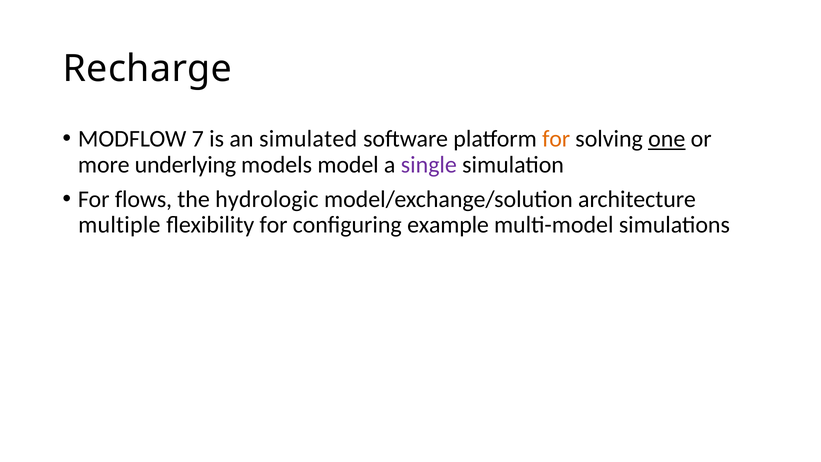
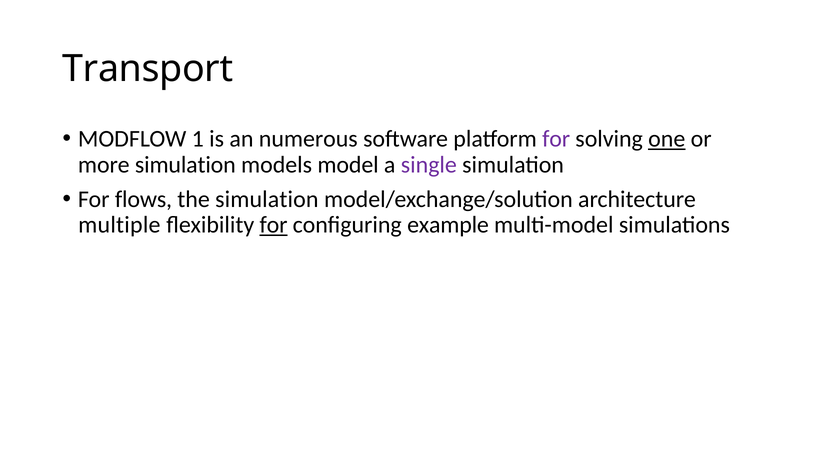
Recharge: Recharge -> Transport (148, 69)
7: 7 -> 1 (198, 139)
simulated: simulated -> numerous (308, 139)
for colour: orange -> purple (556, 139)
more underlying: underlying -> simulation (185, 165)
the hydrologic: hydrologic -> simulation (267, 199)
for underline: none -> present (274, 225)
